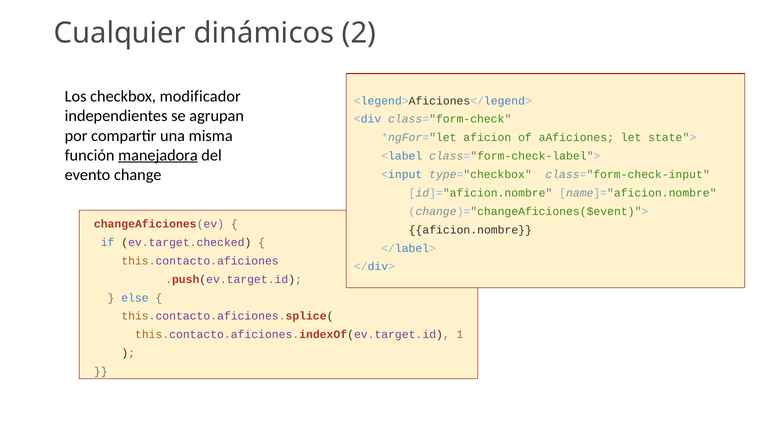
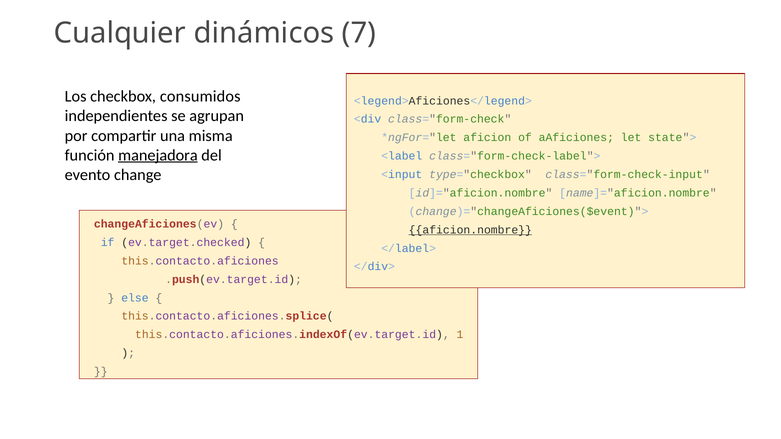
2: 2 -> 7 (359, 33)
modificador: modificador -> consumidos (200, 97)
aficion.nombre underline: none -> present (470, 230)
